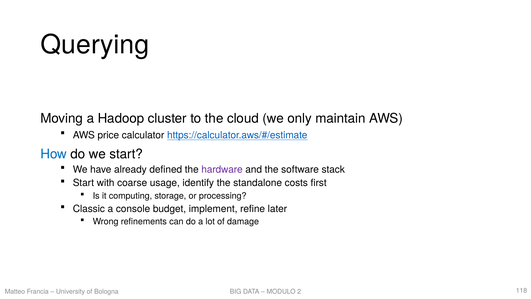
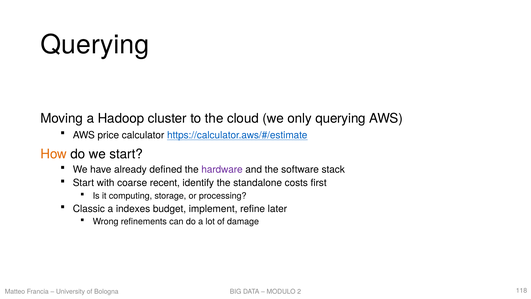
only maintain: maintain -> querying (341, 118)
How colour: blue -> orange (54, 154)
usage: usage -> recent (165, 183)
console: console -> indexes (133, 209)
